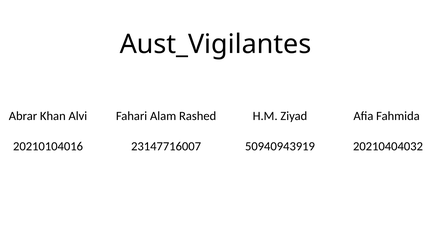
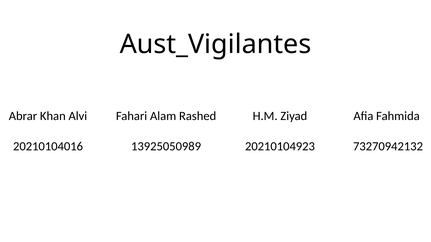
23147716007: 23147716007 -> 13925050989 (166, 147)
50940943919: 50940943919 -> 20210104923 (280, 147)
20210404032: 20210404032 -> 73270942132 (388, 147)
